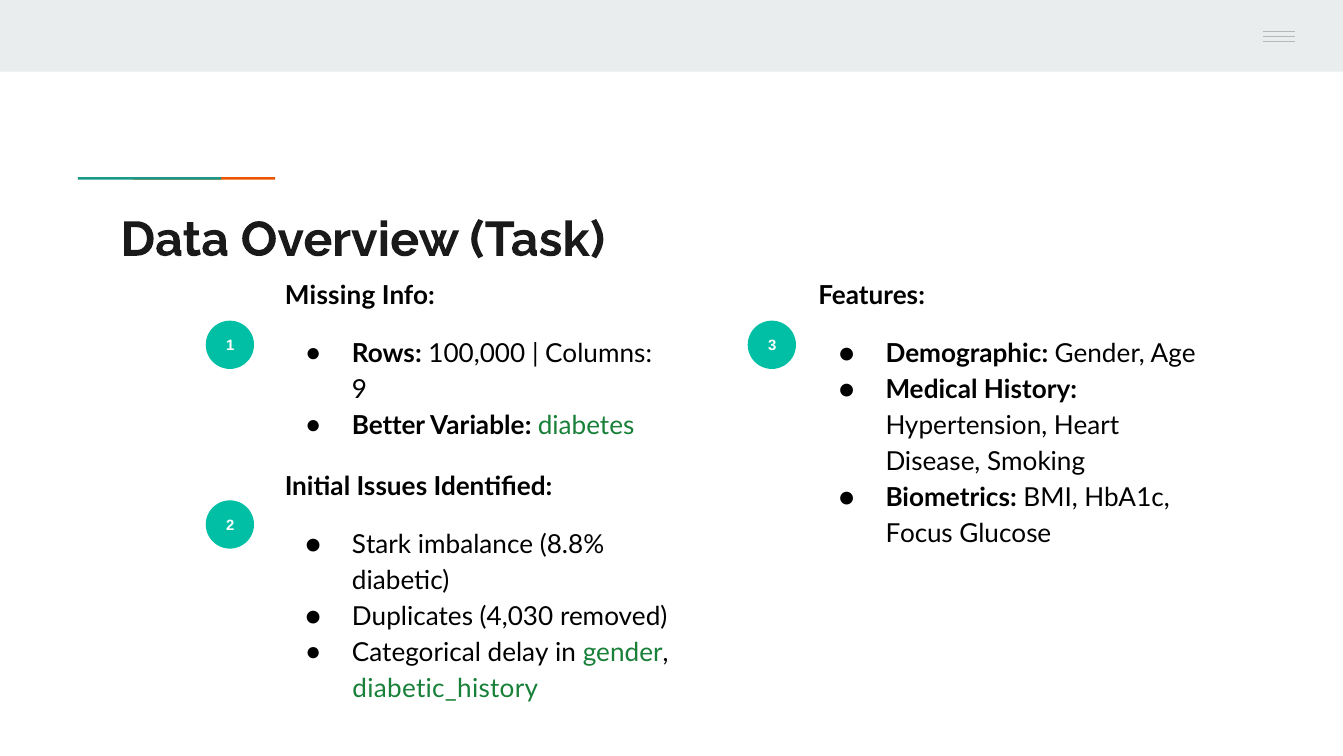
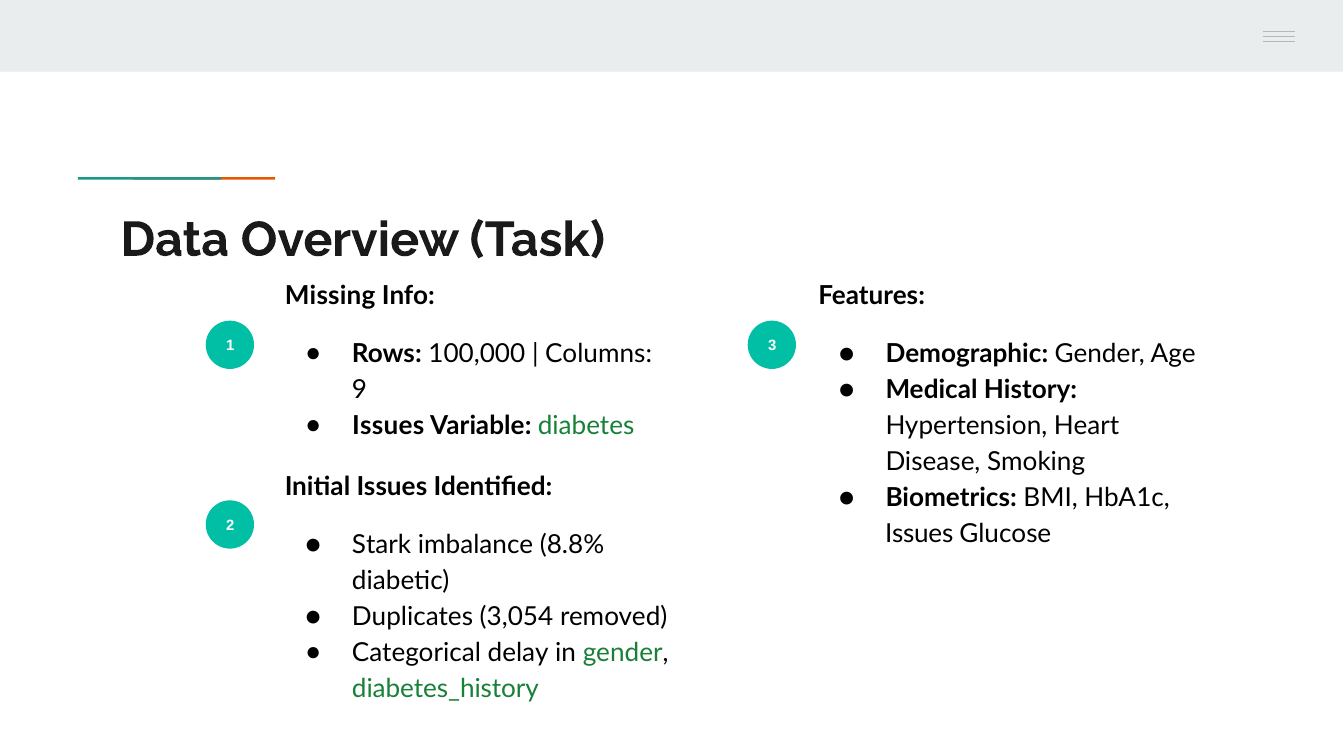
Better: Better -> Issues (388, 426)
Focus: Focus -> Issues (919, 534)
4,030: 4,030 -> 3,054 (516, 617)
diabetic_history: diabetic_history -> diabetes_history (445, 689)
